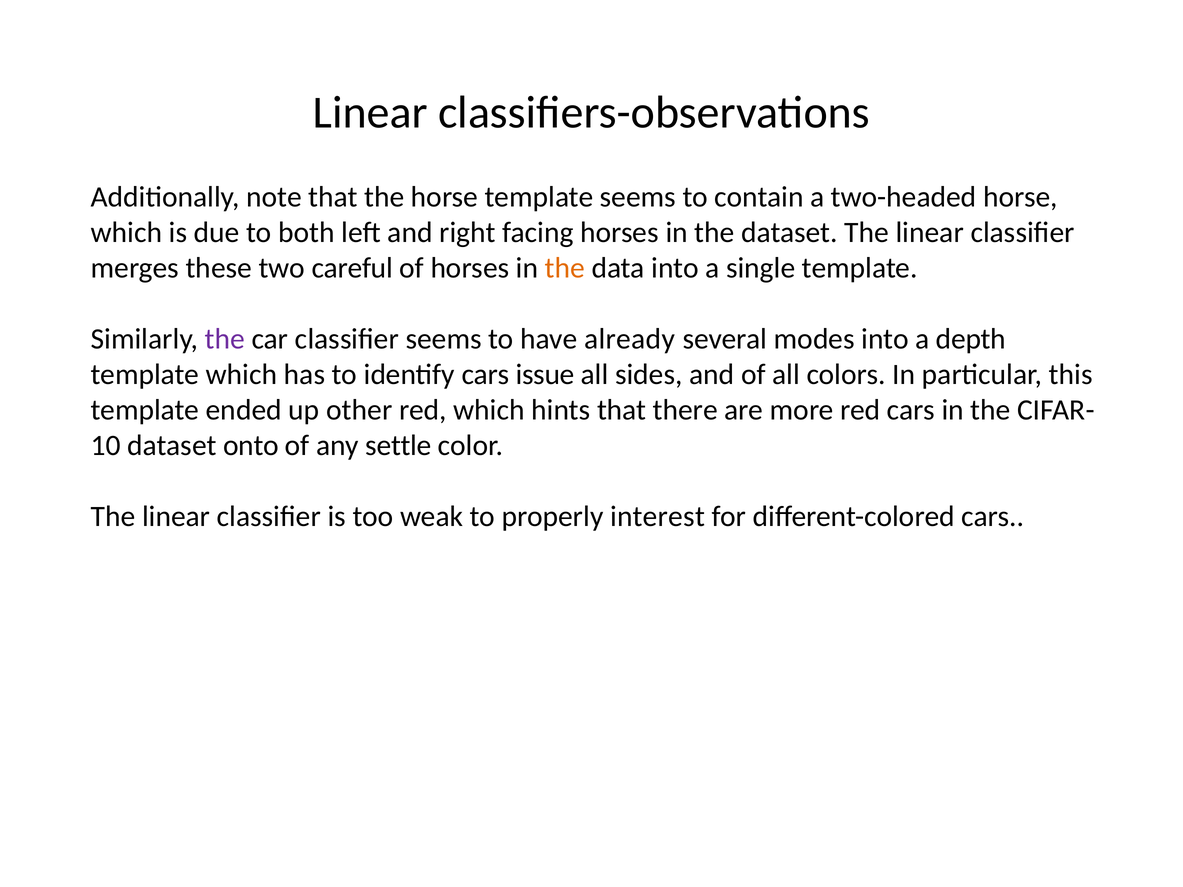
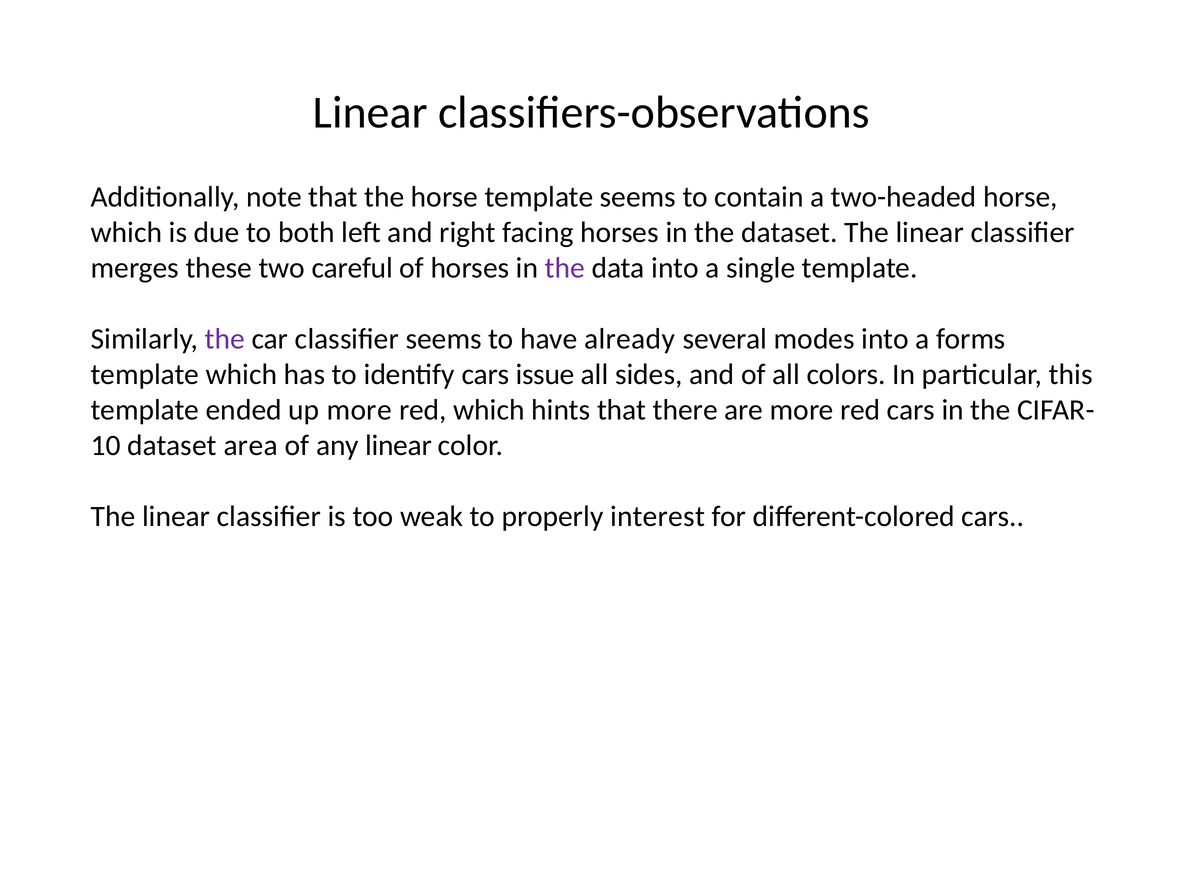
the colour: orange -> purple (565, 268)
depth: depth -> forms (971, 339)
up other: other -> more (359, 410)
onto: onto -> area (251, 446)
any settle: settle -> linear (399, 446)
